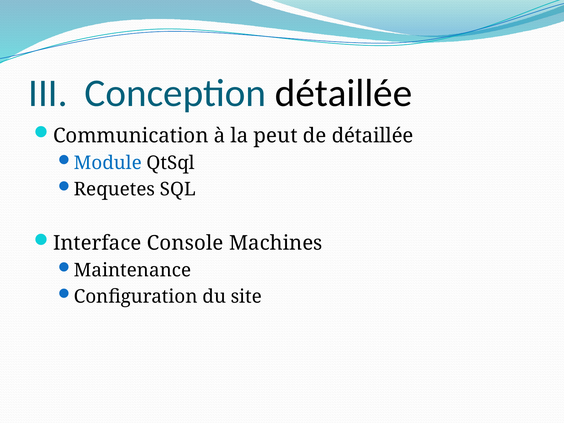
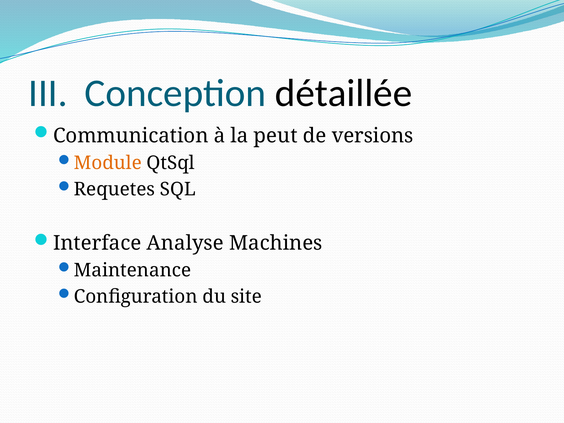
de détaillée: détaillée -> versions (373, 136)
Module colour: blue -> orange (108, 163)
Console: Console -> Analyse (185, 243)
